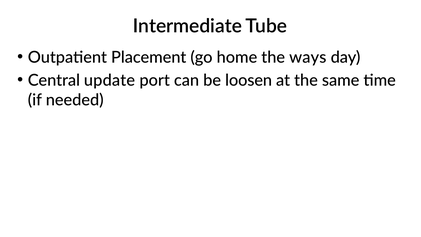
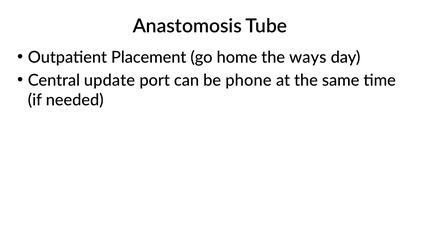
Intermediate: Intermediate -> Anastomosis (187, 26)
loosen: loosen -> phone (248, 80)
